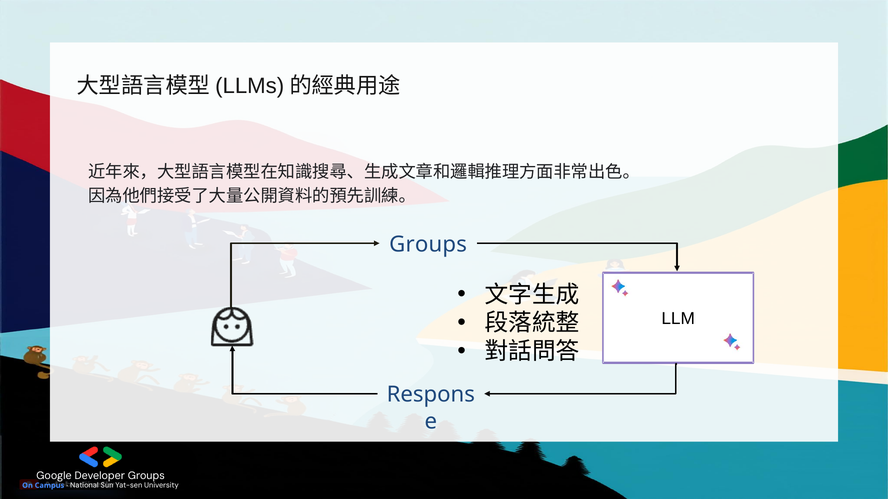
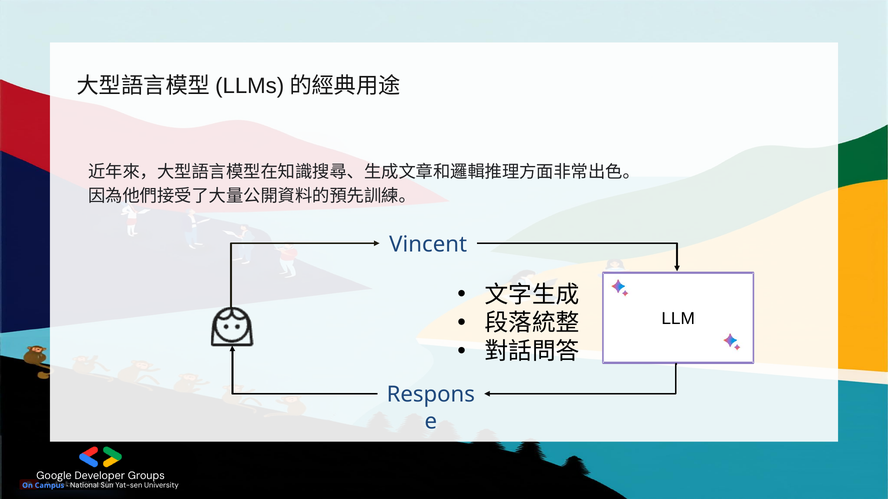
Groups: Groups -> Vincent (428, 244)
